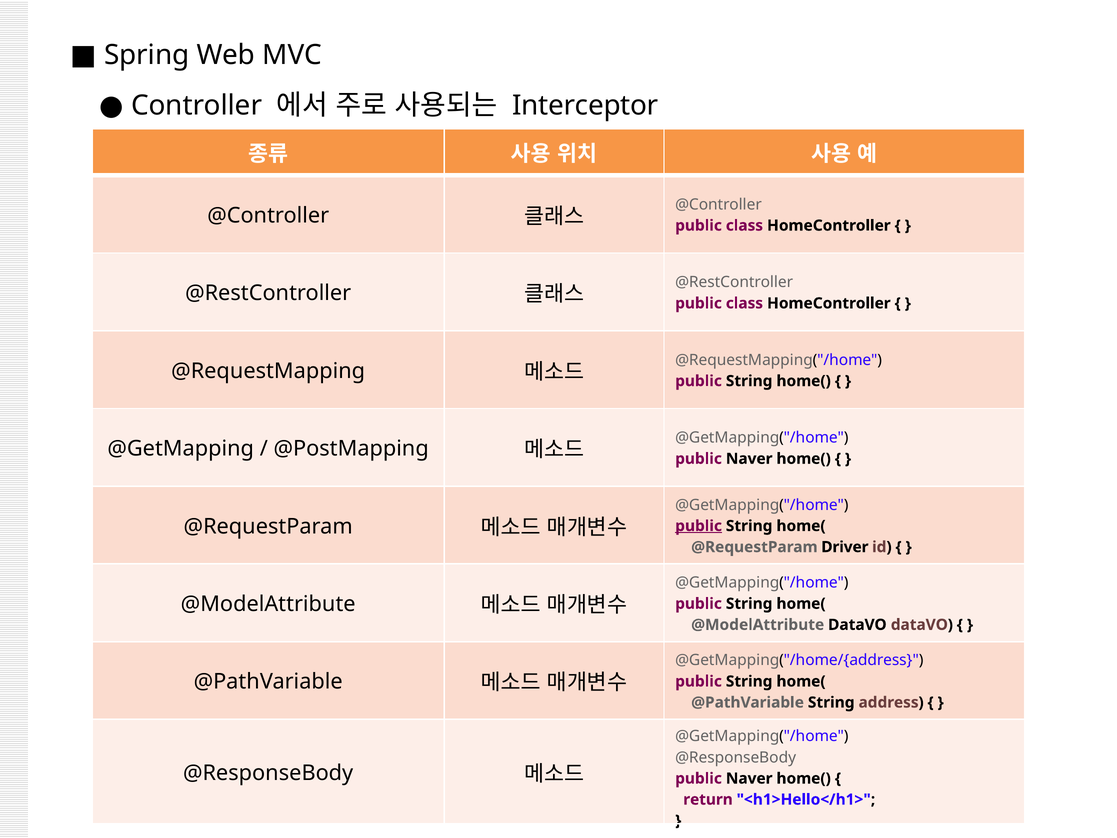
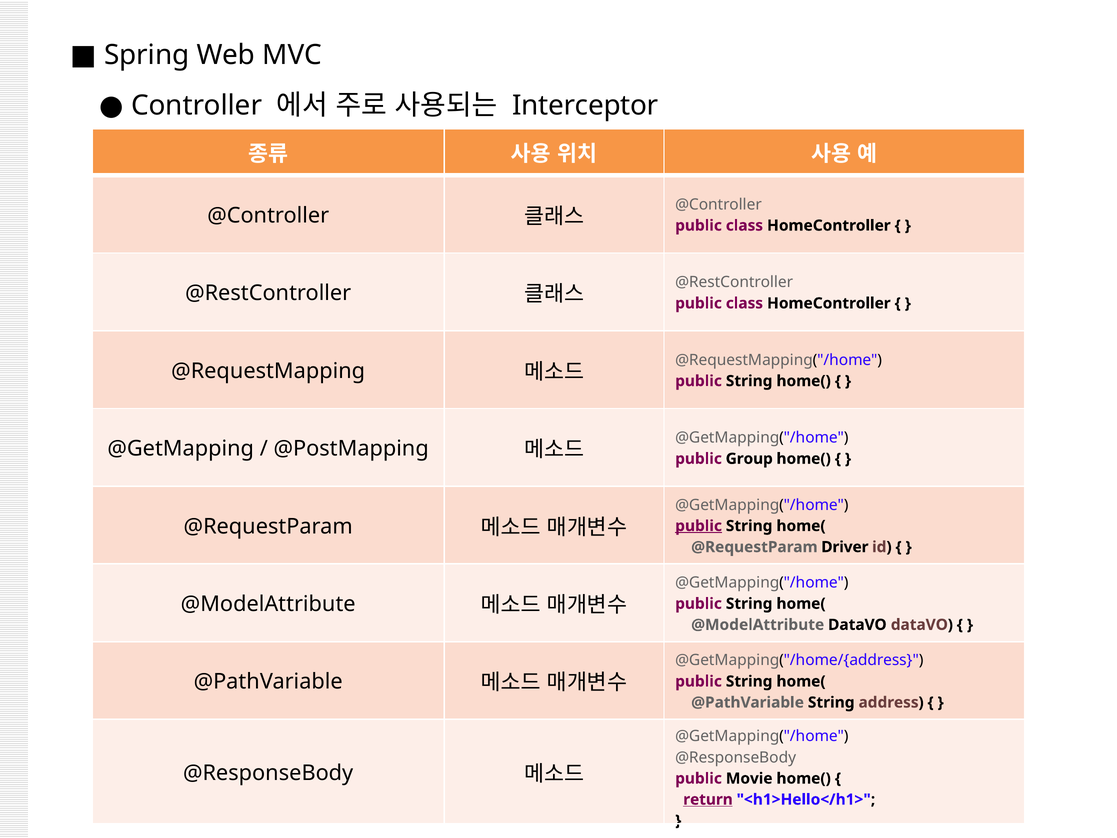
Naver: Naver -> Group (749, 459)
Naver: Naver -> Movie (749, 778)
return underline: none -> present (708, 799)
